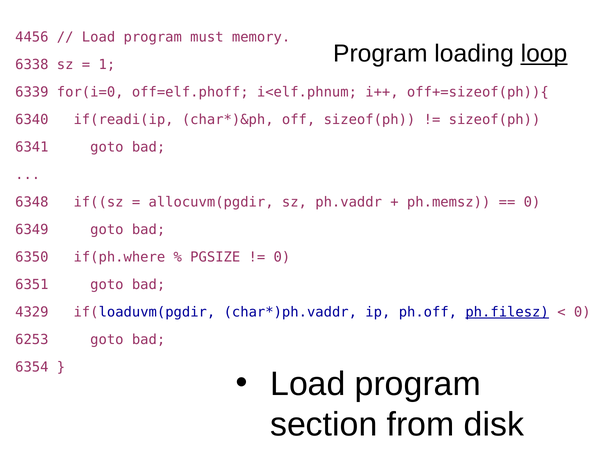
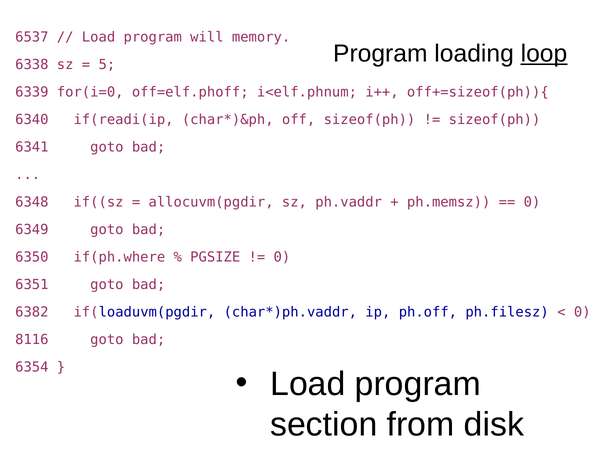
4456: 4456 -> 6537 (32, 37)
must: must -> will (207, 37)
1: 1 -> 5 (107, 65)
4329: 4329 -> 6382 (32, 312)
ph.filesz underline: present -> none (507, 312)
6253: 6253 -> 8116 (32, 340)
